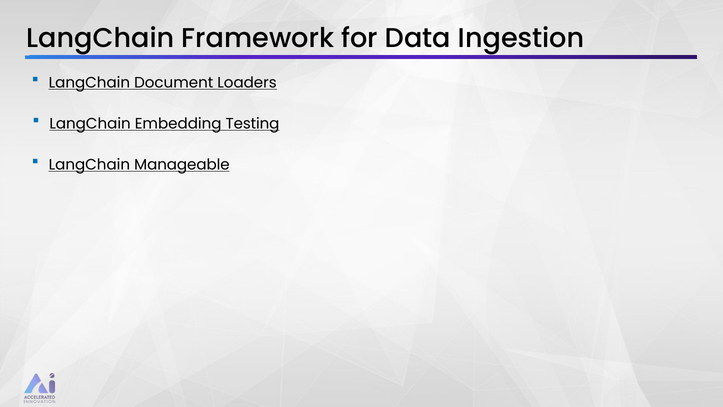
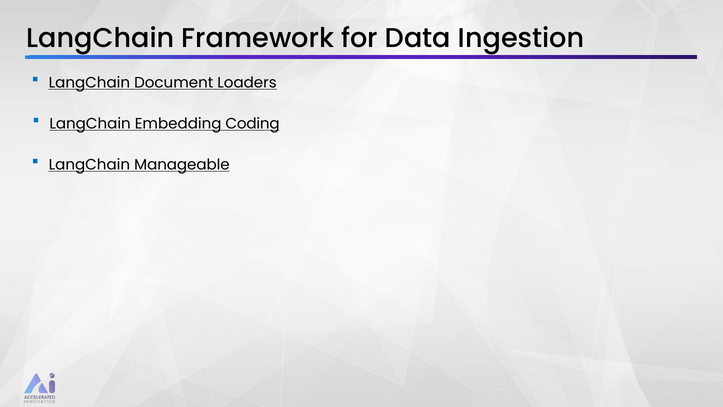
Testing: Testing -> Coding (253, 124)
